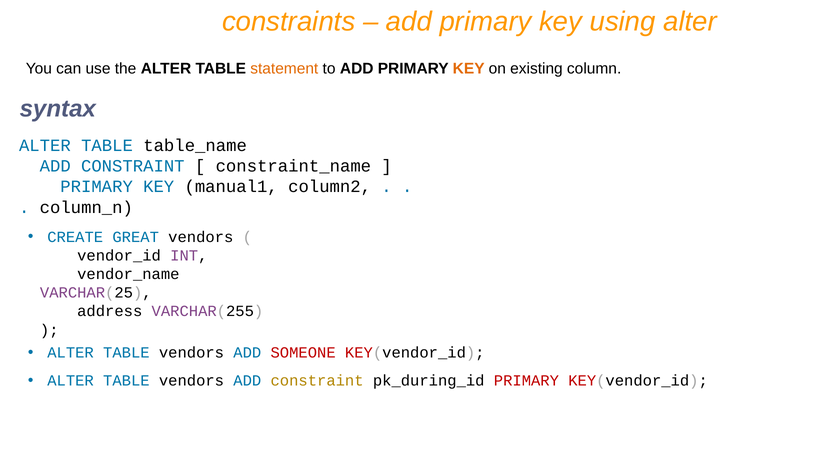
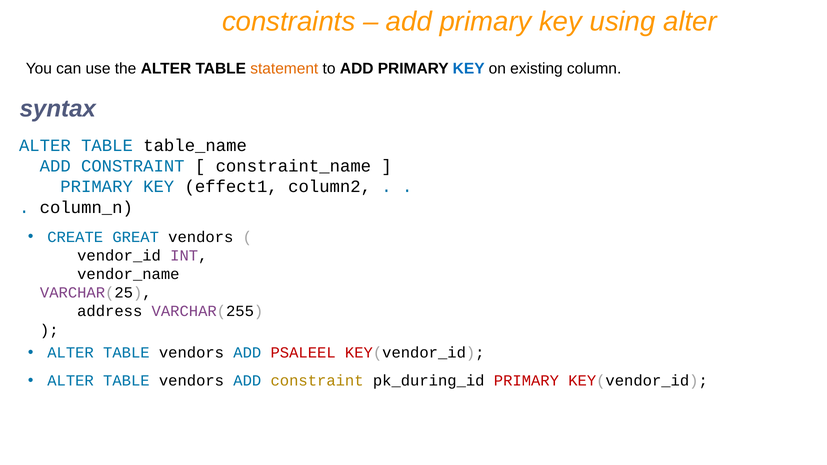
KEY colour: orange -> blue (469, 69)
manual1: manual1 -> effect1 (231, 187)
SOMEONE: SOMEONE -> PSALEEL (303, 353)
